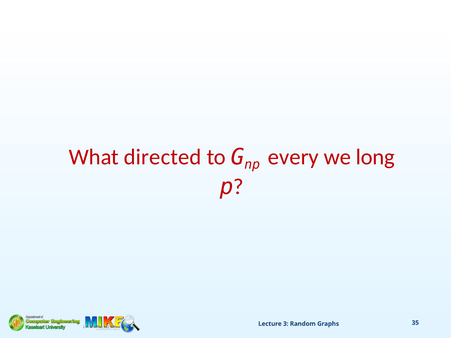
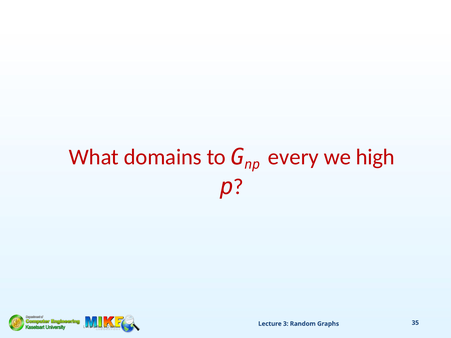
directed: directed -> domains (163, 157)
long: long -> high (375, 157)
